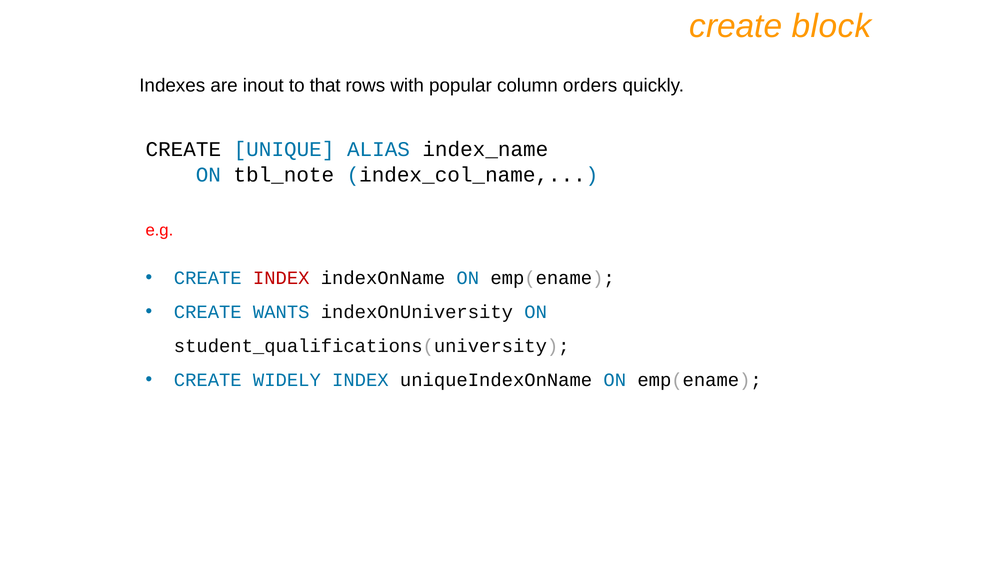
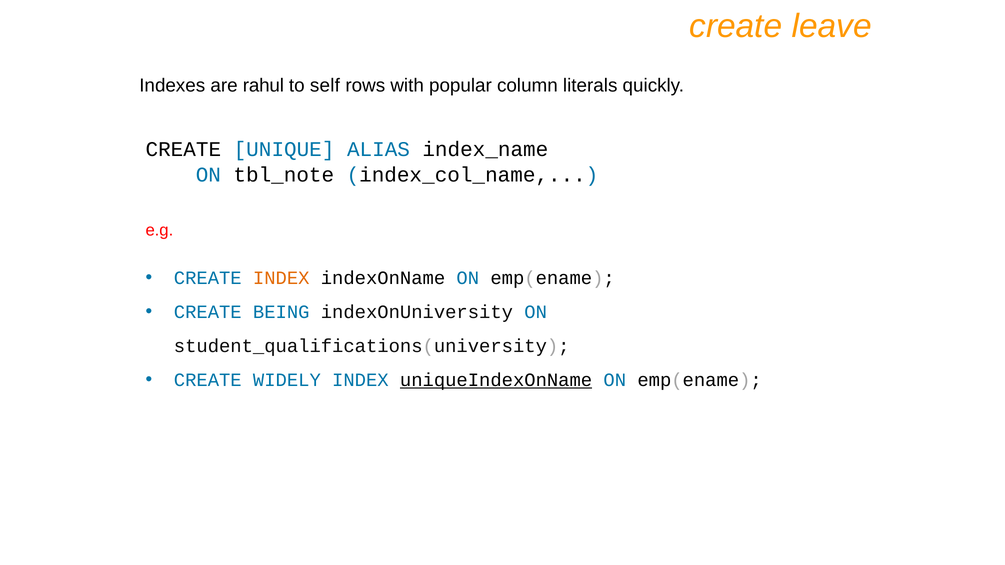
block: block -> leave (832, 26)
inout: inout -> rahul (263, 85)
that: that -> self (325, 85)
orders: orders -> literals (590, 85)
INDEX colour: red -> orange (281, 278)
WANTS: WANTS -> BEING (281, 312)
uniqueIndexOnName underline: none -> present (496, 380)
